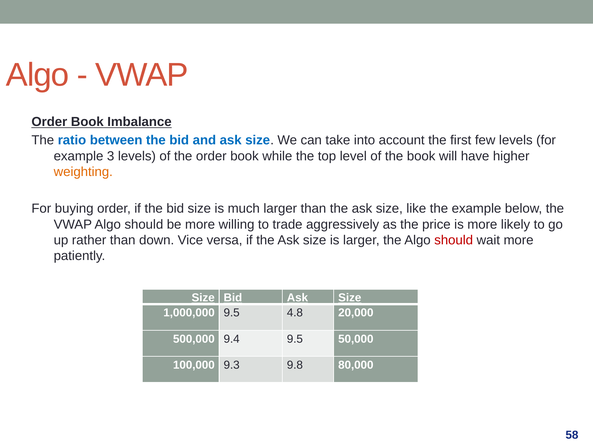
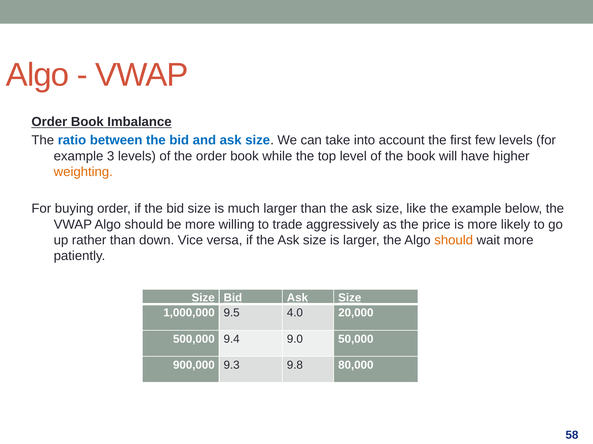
should colour: red -> orange (454, 241)
4.8: 4.8 -> 4.0 (295, 313)
9.4 9.5: 9.5 -> 9.0 (295, 340)
100,000: 100,000 -> 900,000 (194, 366)
